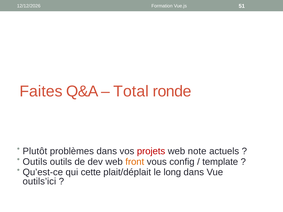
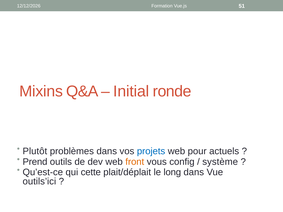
Faites: Faites -> Mixins (41, 91)
Total: Total -> Initial (131, 91)
projets colour: red -> blue (151, 151)
note: note -> pour (197, 151)
Outils: Outils -> Prend (35, 162)
template: template -> système (220, 162)
